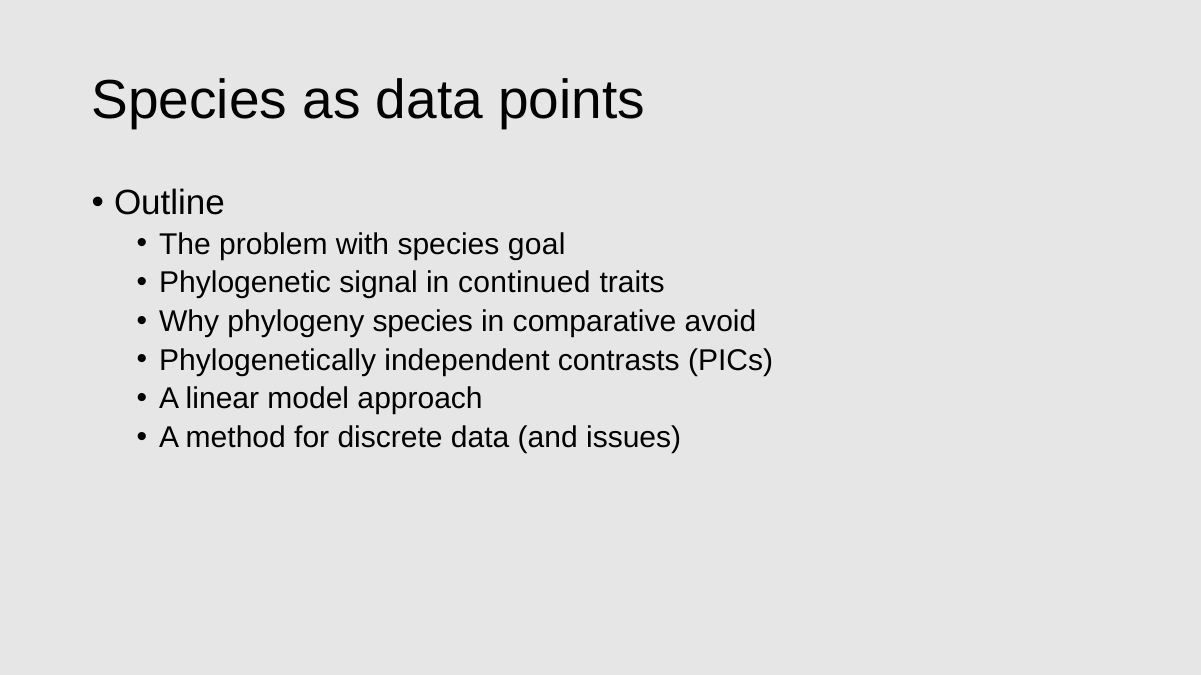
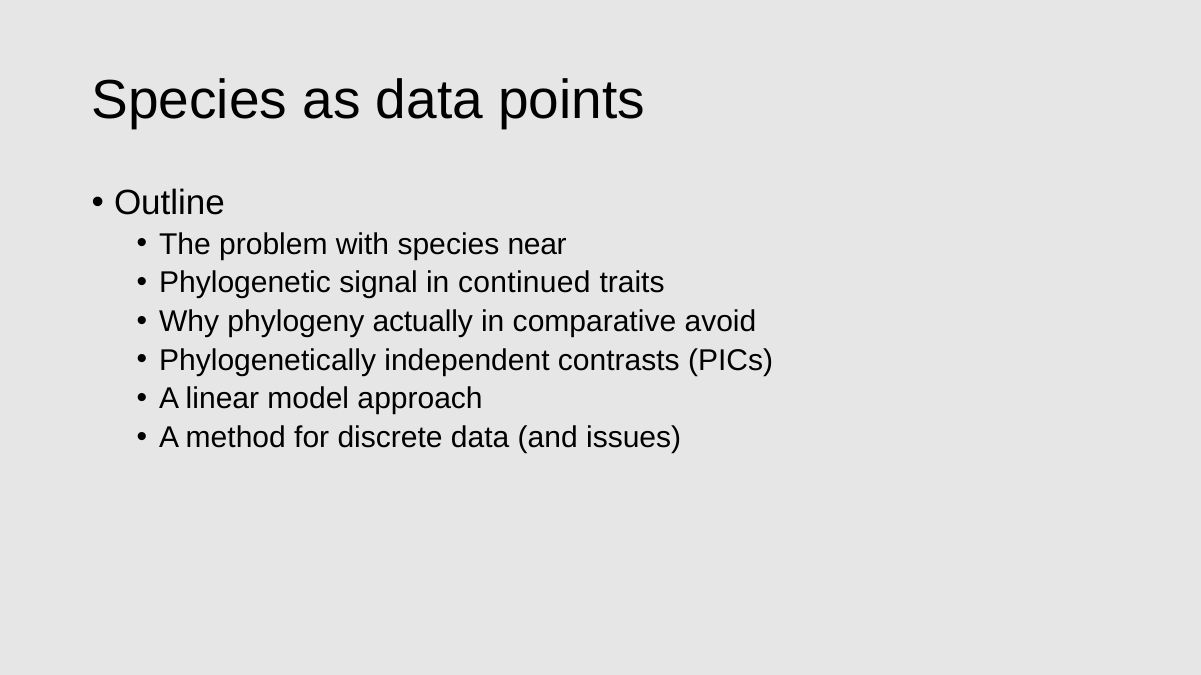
goal: goal -> near (537, 244)
phylogeny species: species -> actually (423, 322)
